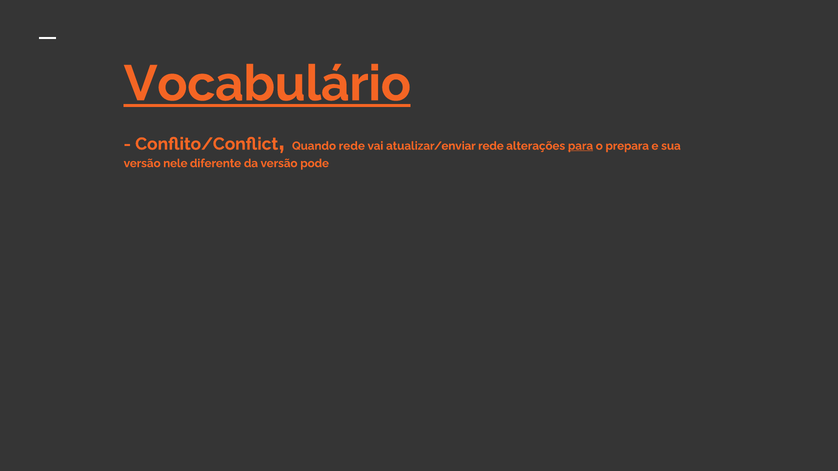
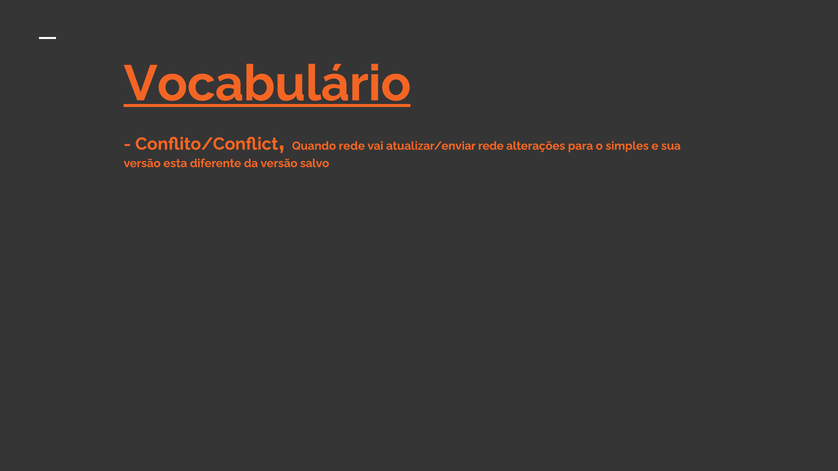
para underline: present -> none (581, 146)
prepara: prepara -> simples (627, 146)
nele: nele -> esta (175, 163)
pode: pode -> salvo (315, 163)
